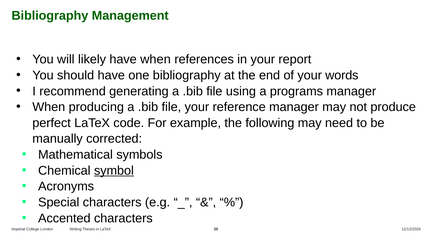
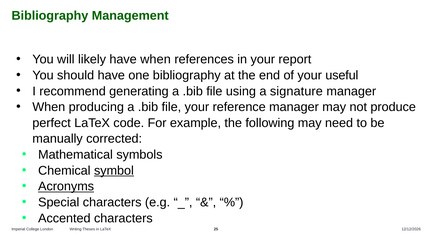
words: words -> useful (342, 75)
programs: programs -> signature (296, 91)
Acronyms underline: none -> present (66, 186)
